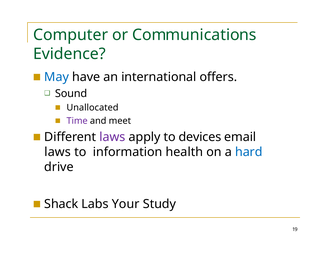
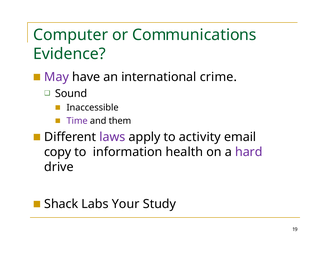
May colour: blue -> purple (57, 77)
offers: offers -> crime (218, 77)
Unallocated: Unallocated -> Inaccessible (93, 108)
meet: meet -> them (120, 121)
devices: devices -> activity (200, 137)
laws: laws -> copy (58, 152)
hard colour: blue -> purple (249, 152)
